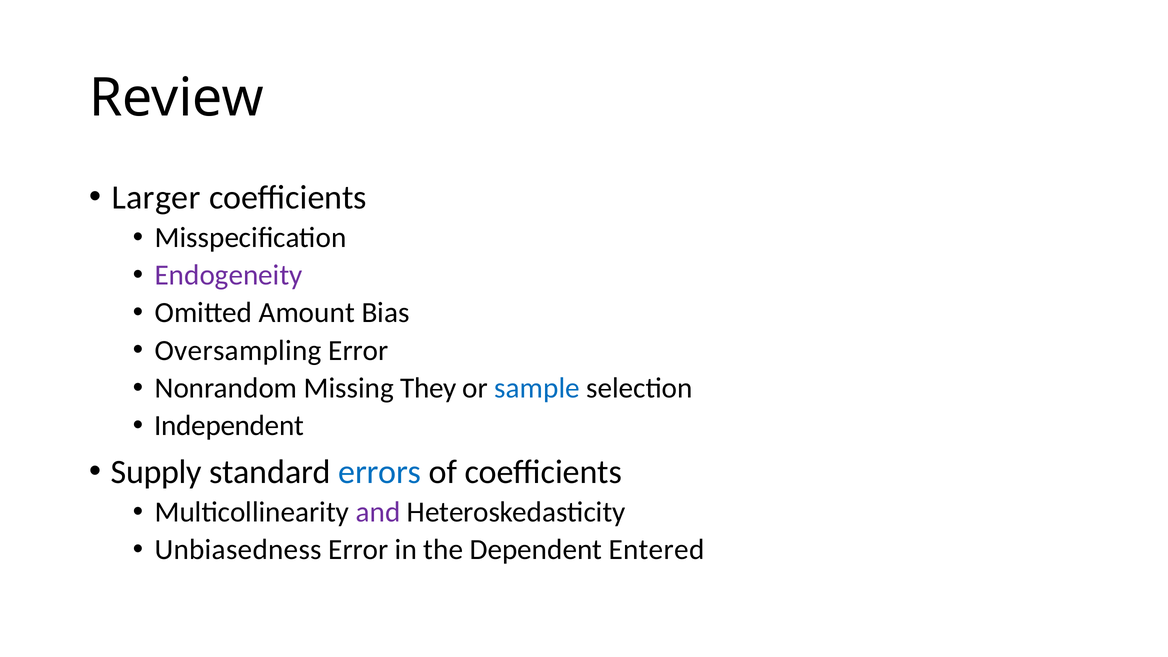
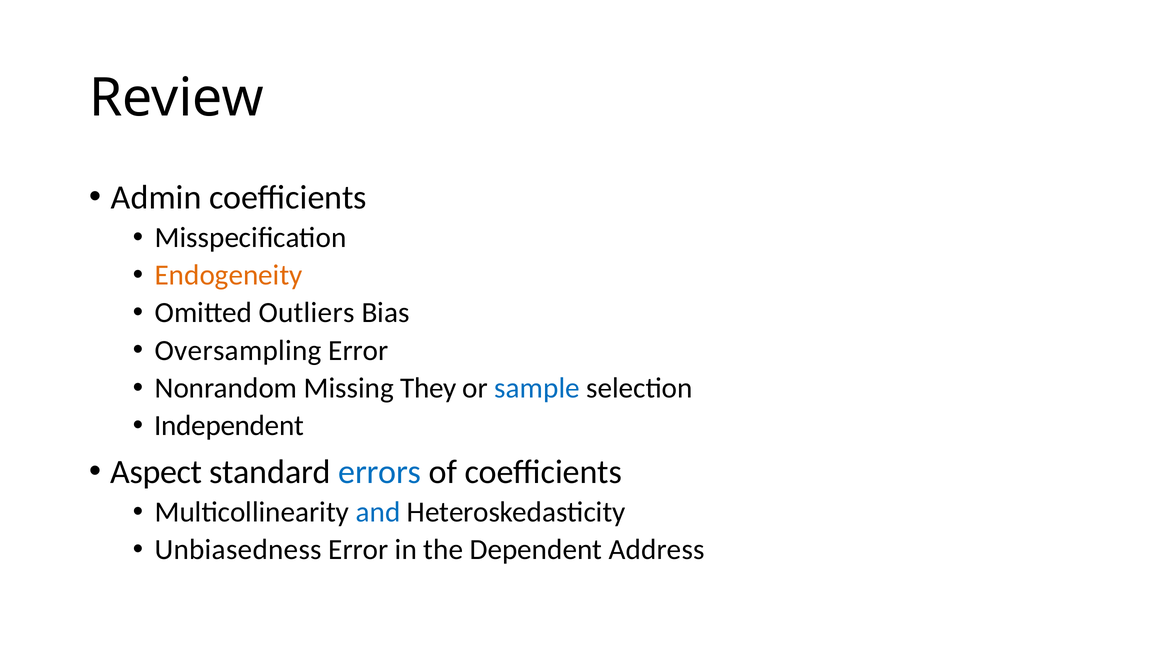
Larger: Larger -> Admin (156, 197)
Endogeneity colour: purple -> orange (229, 275)
Amount: Amount -> Outliers (307, 313)
Supply: Supply -> Aspect (156, 472)
and colour: purple -> blue (378, 512)
Entered: Entered -> Address (657, 550)
